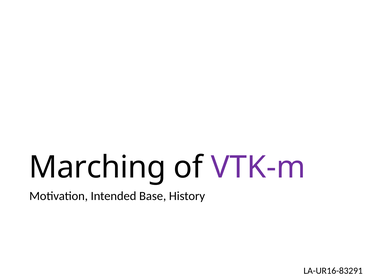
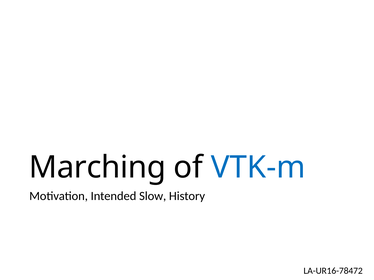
VTK-m colour: purple -> blue (258, 168)
Base: Base -> Slow (153, 196)
LA-UR16-83291: LA-UR16-83291 -> LA-UR16-78472 (333, 271)
